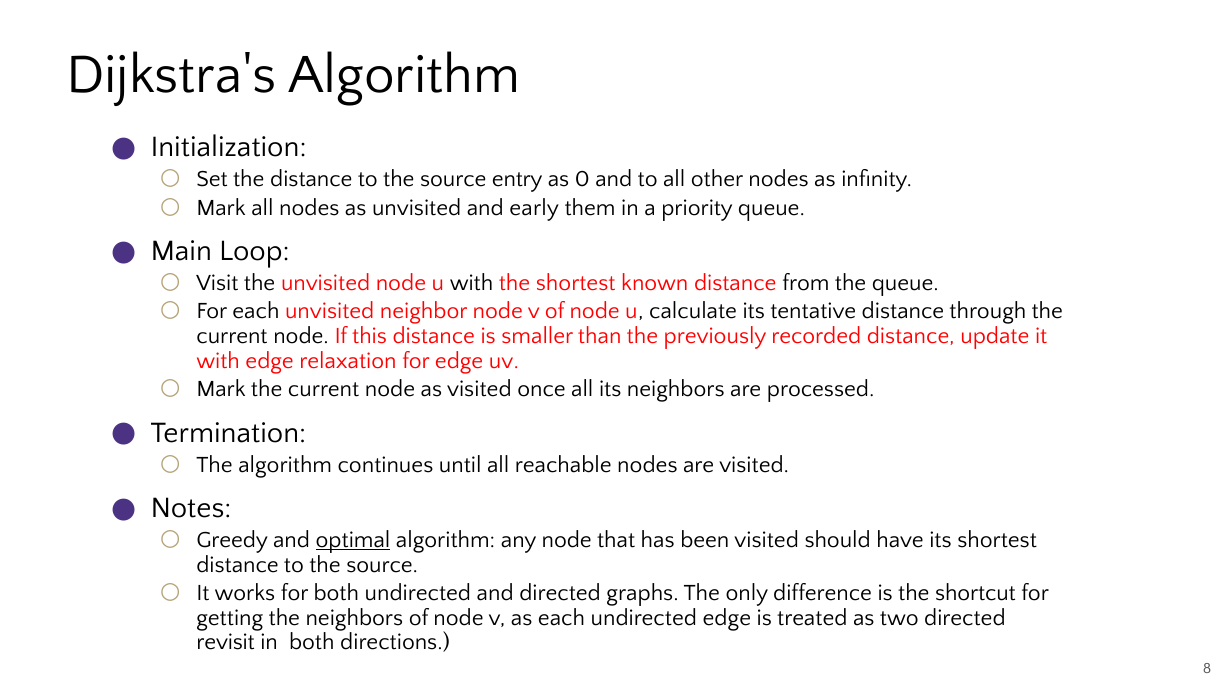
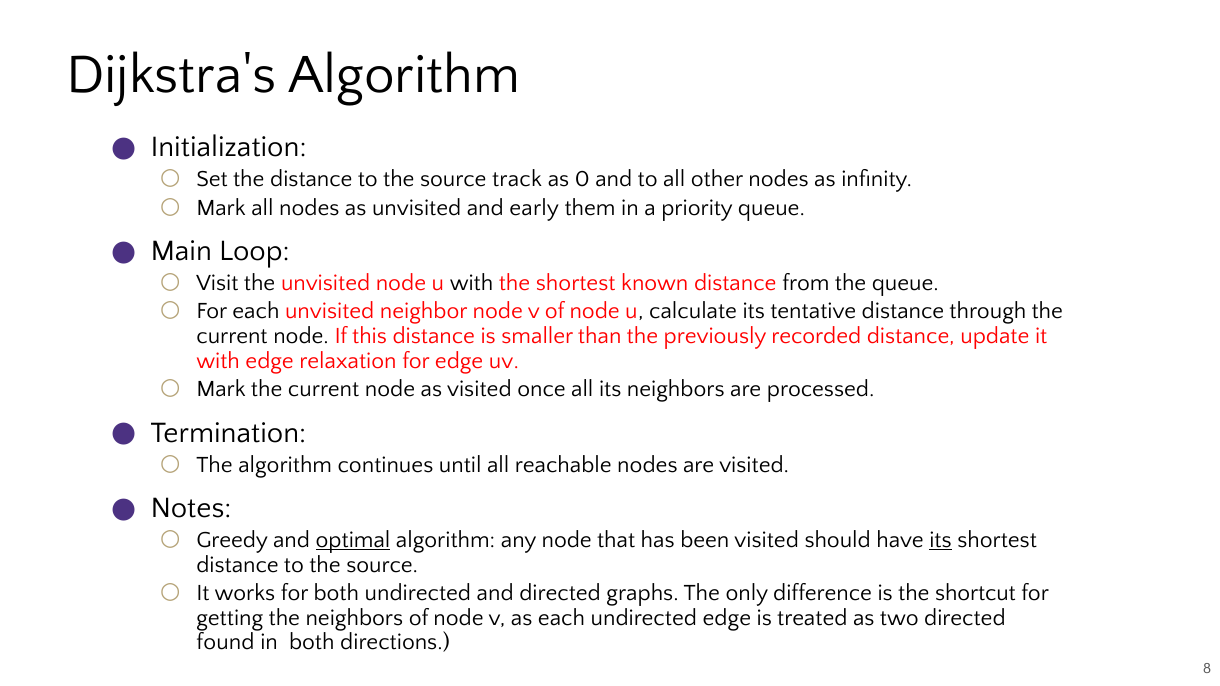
entry: entry -> track (517, 179)
its underline: none -> present (940, 540)
revisit: revisit -> found (225, 643)
